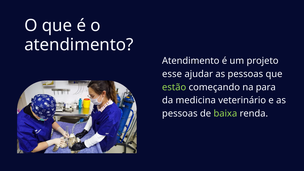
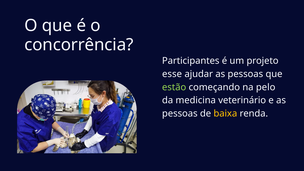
atendimento: atendimento -> concorrência (79, 45)
Atendimento: Atendimento -> Participantes (191, 61)
para: para -> pelo (266, 87)
baixa colour: light green -> yellow (225, 114)
